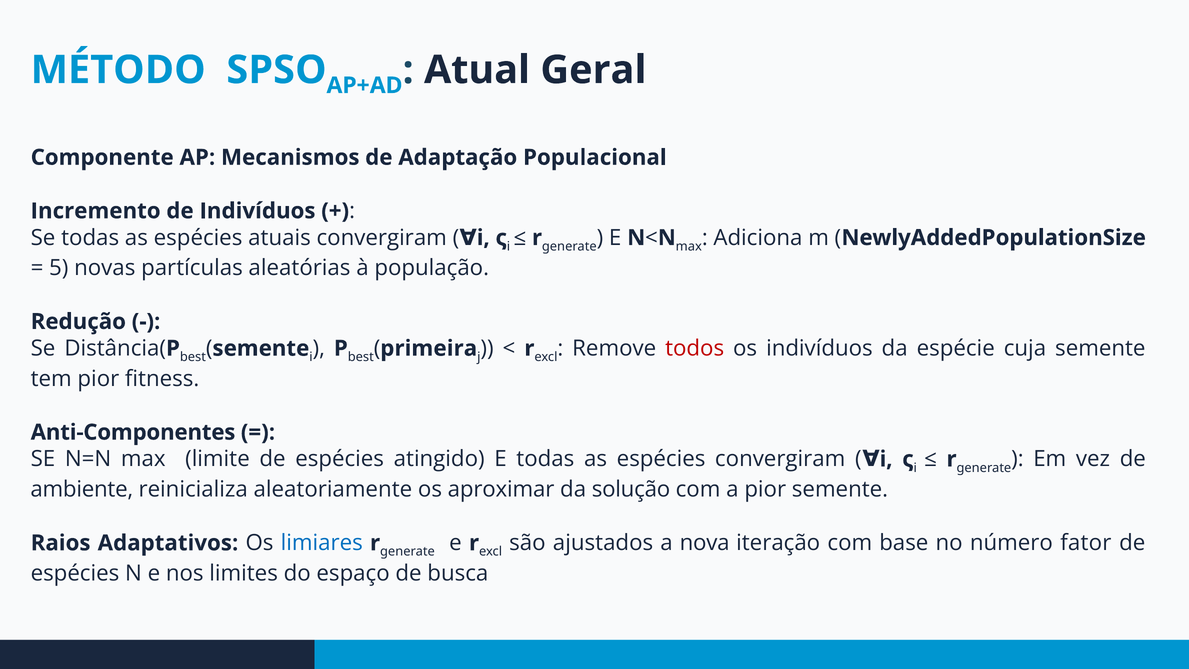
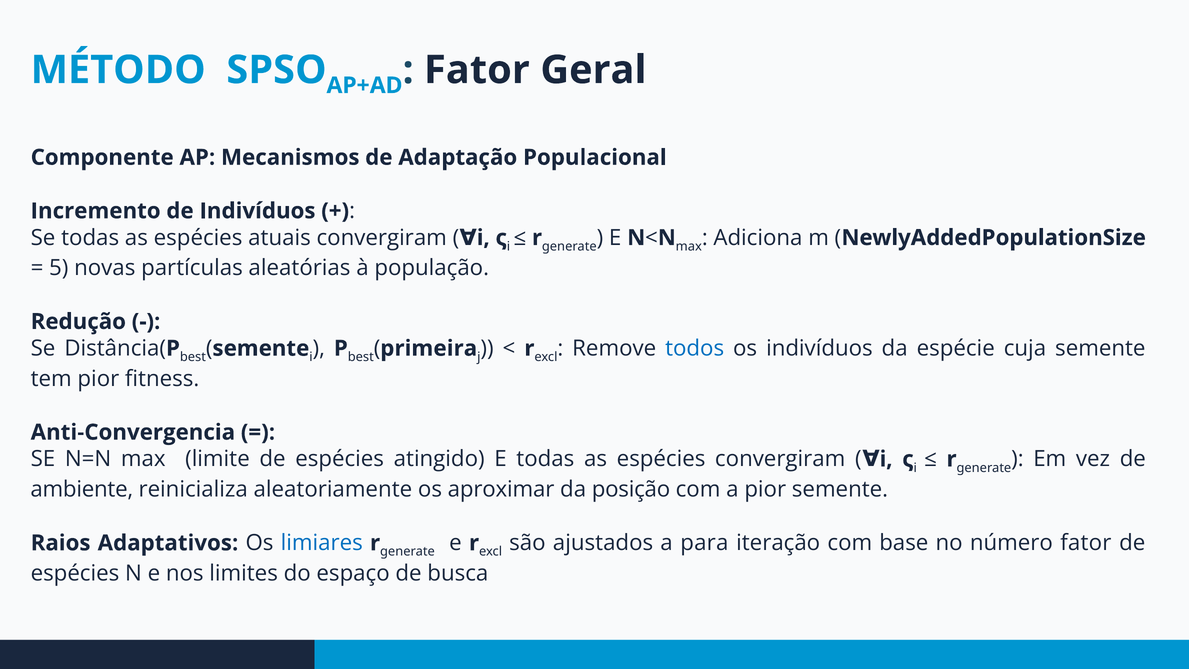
Atual: Atual -> Fator (477, 70)
todos colour: red -> blue (695, 348)
Anti-Componentes: Anti-Componentes -> Anti-Convergencia (133, 432)
solução: solução -> posição (631, 489)
nova: nova -> para (704, 543)
